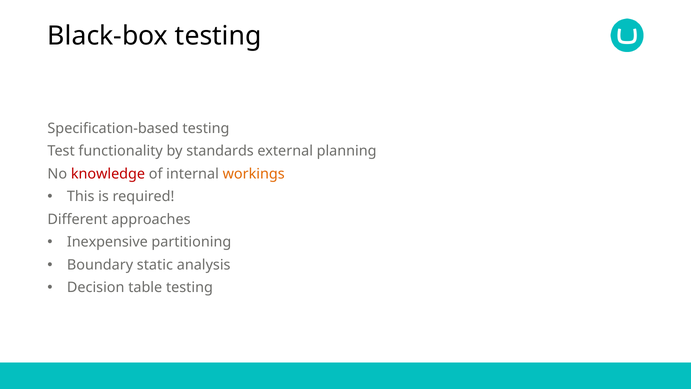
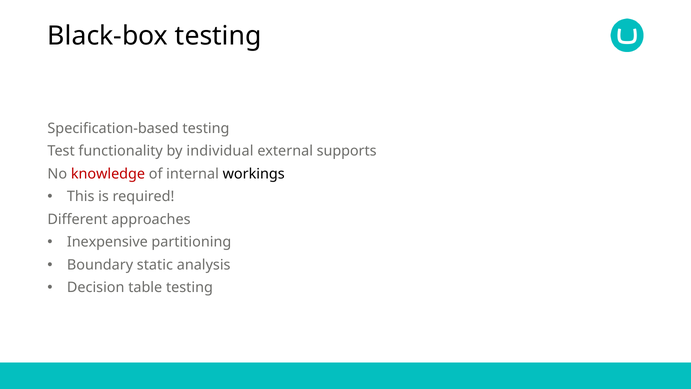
standards: standards -> individual (220, 151)
planning: planning -> supports (347, 151)
workings colour: orange -> black (254, 174)
